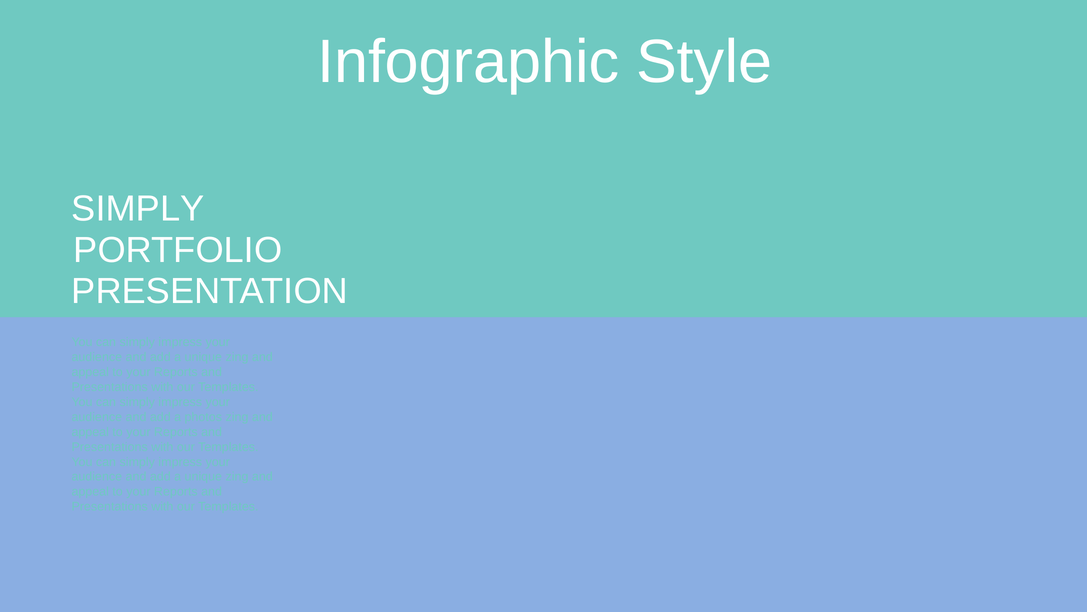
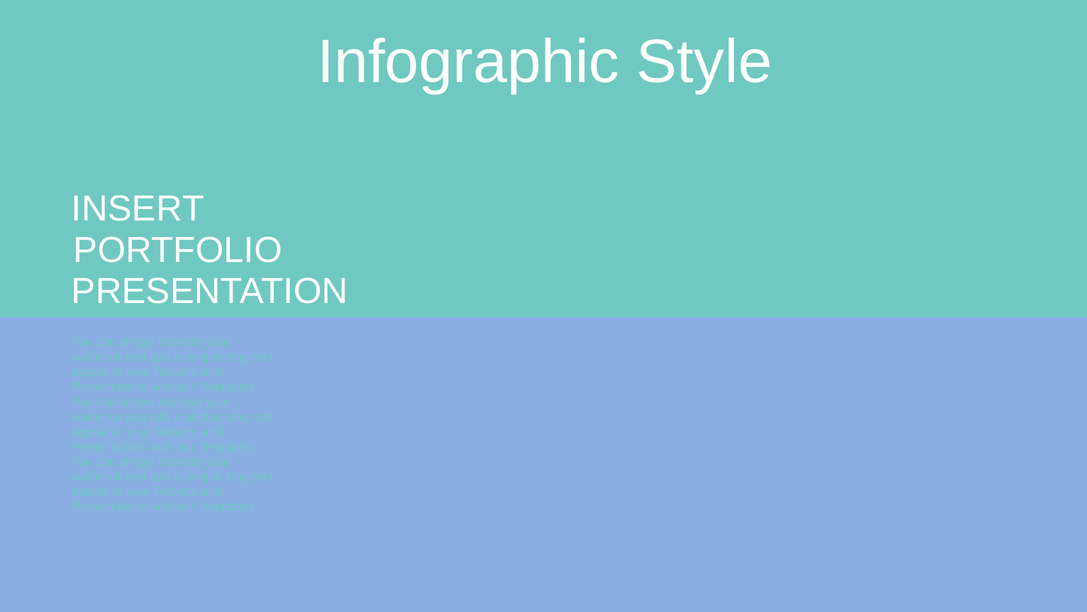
SIMPLY: SIMPLY -> INSERT (138, 209)
